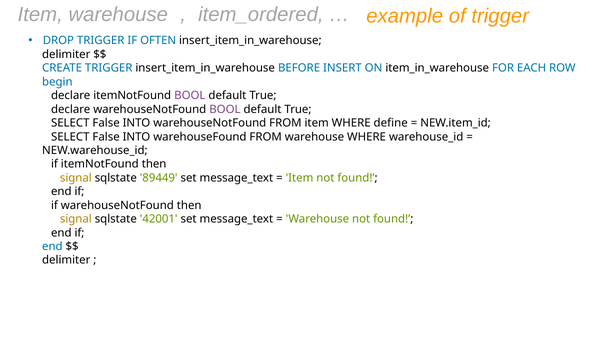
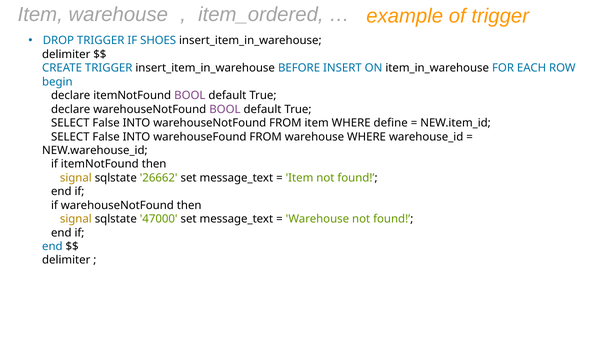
OFTEN: OFTEN -> SHOES (158, 41)
89449: 89449 -> 26662 (159, 178)
42001: 42001 -> 47000 (159, 219)
